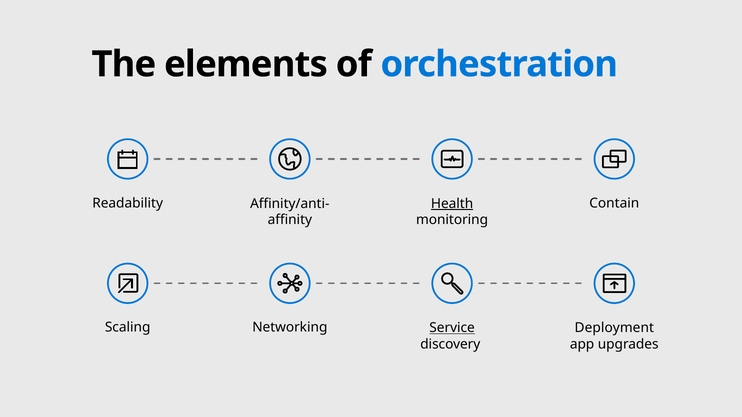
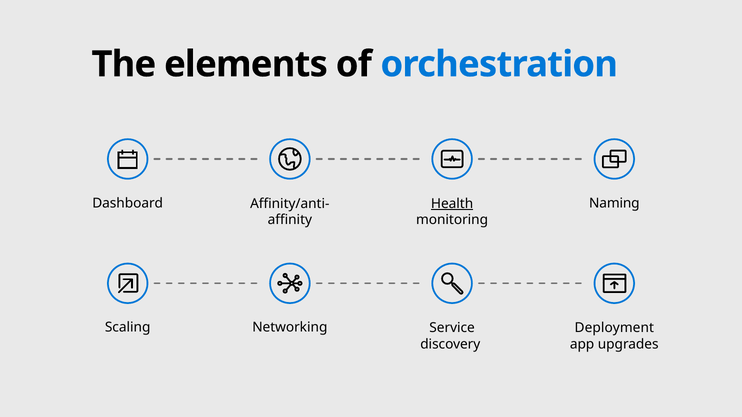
Readability: Readability -> Dashboard (128, 203)
Contain: Contain -> Naming (614, 203)
Service underline: present -> none (452, 328)
